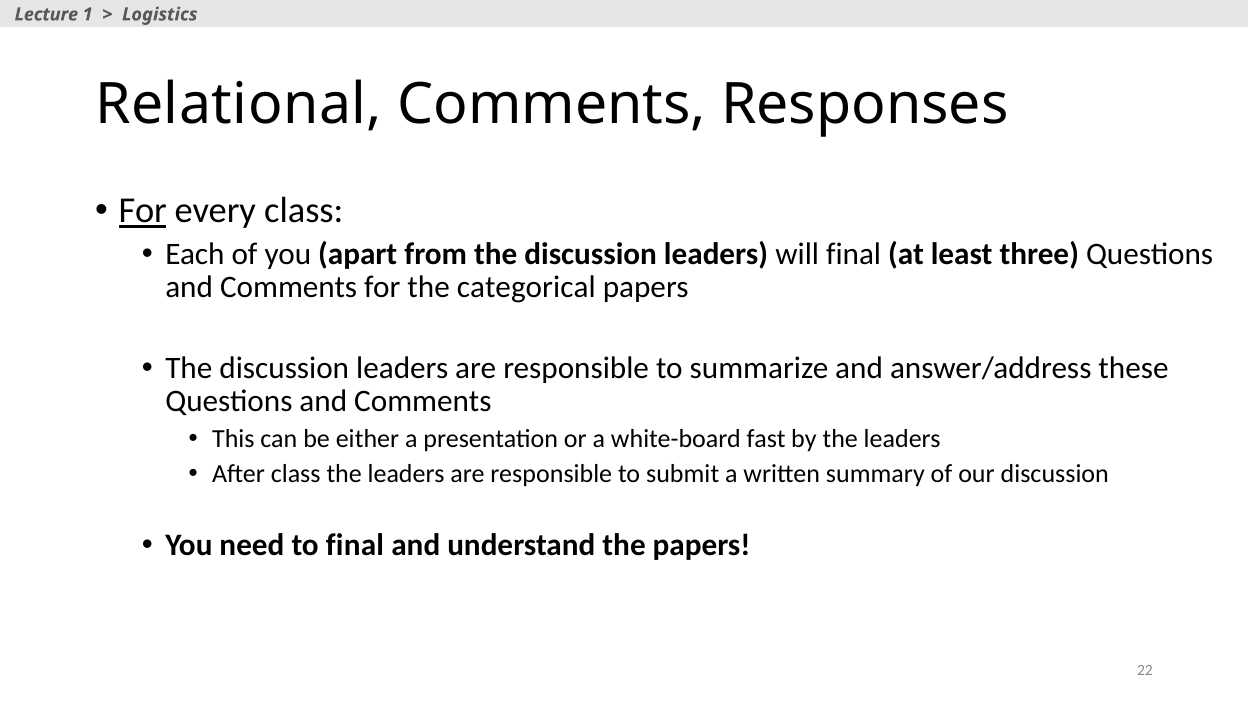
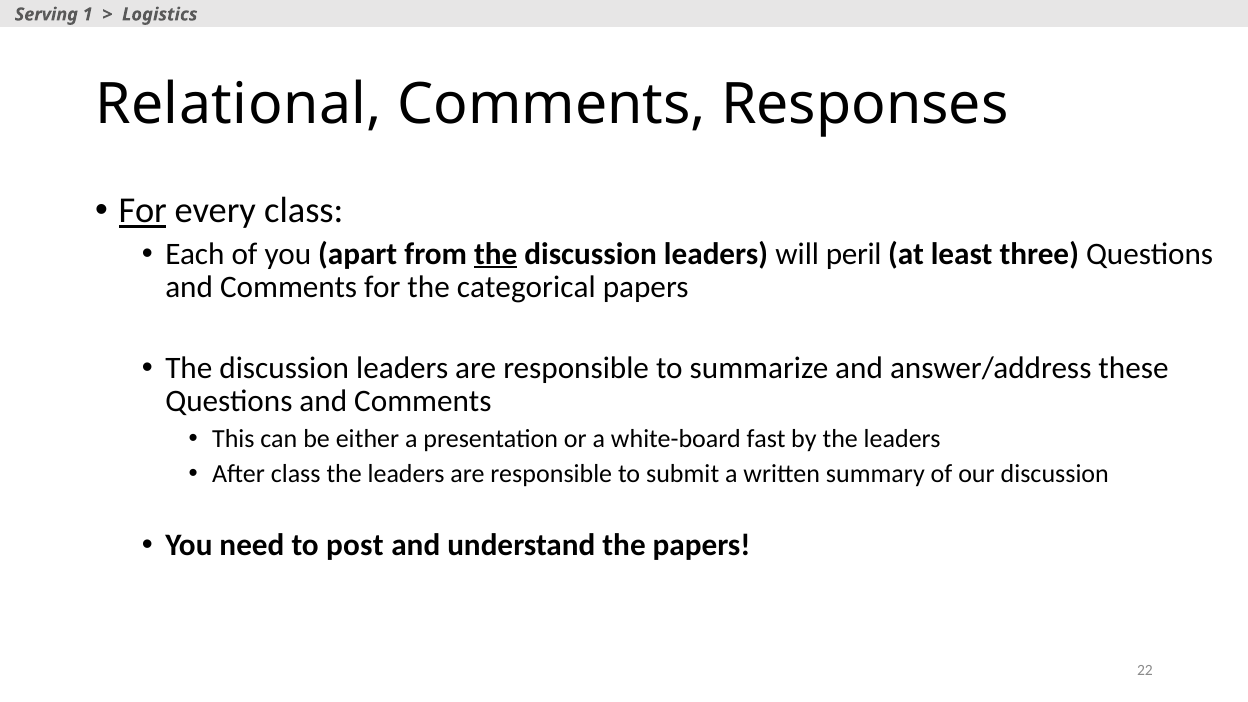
Lecture: Lecture -> Serving (46, 14)
the underline: none -> present (496, 254)
will final: final -> peril (854, 254)
to final: final -> post (355, 546)
